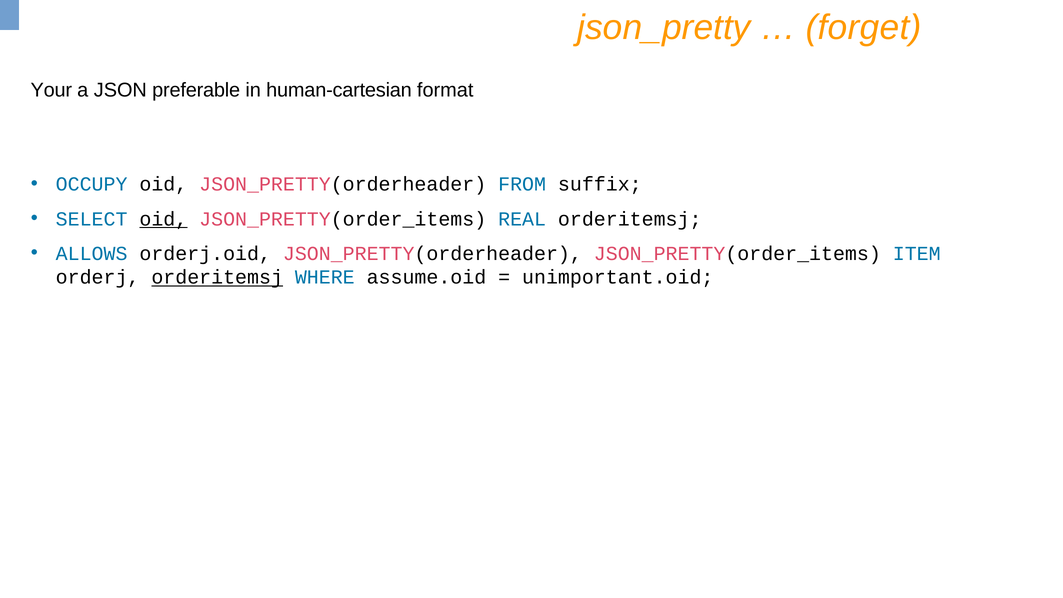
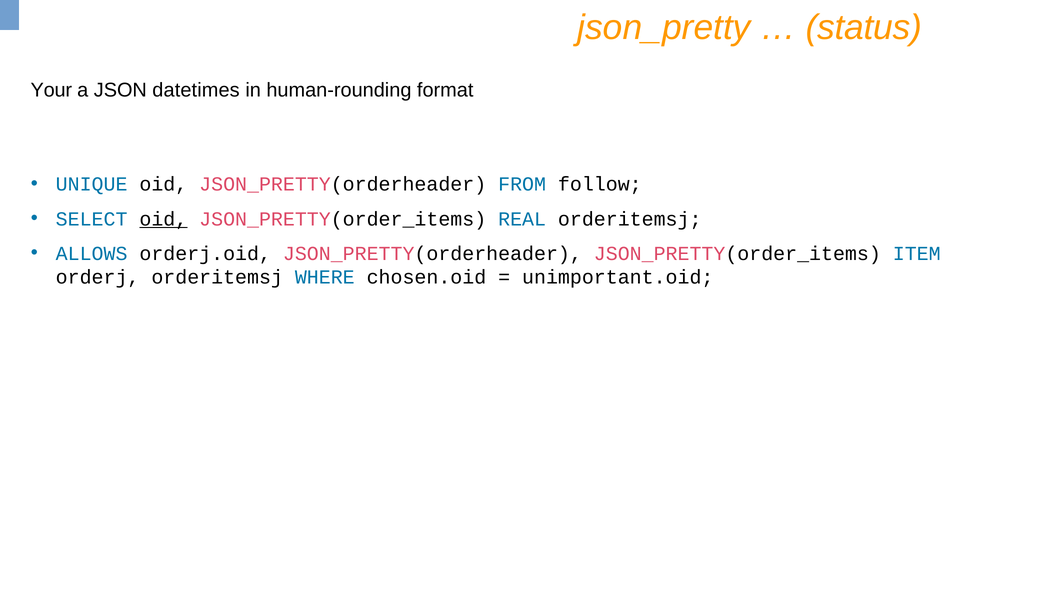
forget: forget -> status (864, 28)
preferable: preferable -> datetimes (196, 90)
human-cartesian: human-cartesian -> human-rounding (339, 90)
OCCUPY: OCCUPY -> UNIQUE (92, 184)
suffix: suffix -> follow (600, 184)
orderitemsj underline: present -> none (217, 277)
assume.oid: assume.oid -> chosen.oid (426, 277)
